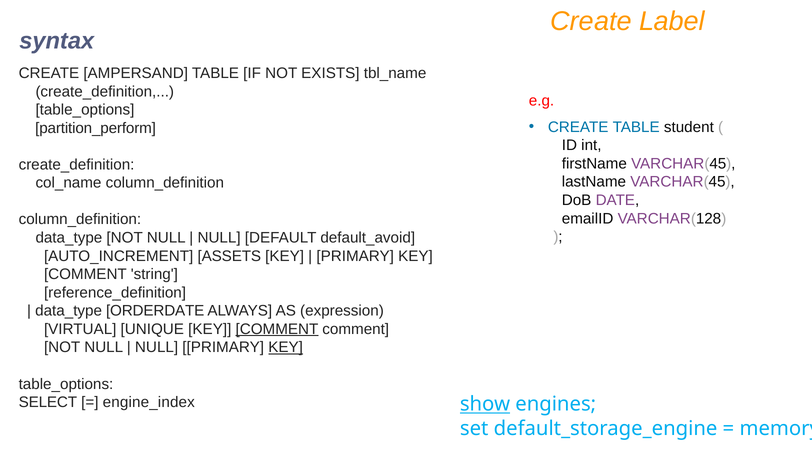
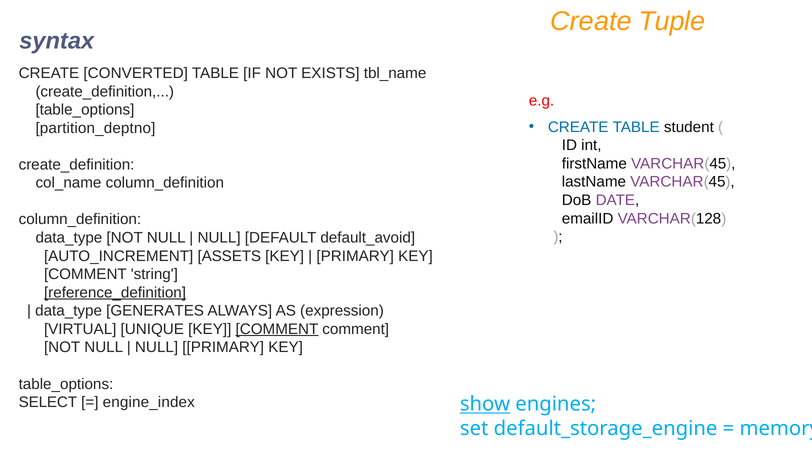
Label: Label -> Tuple (672, 21)
AMPERSAND: AMPERSAND -> CONVERTED (136, 73)
partition_perform: partition_perform -> partition_deptno (95, 128)
reference_definition underline: none -> present (115, 292)
ORDERDATE: ORDERDATE -> GENERATES (155, 311)
KEY underline: present -> none (286, 347)
